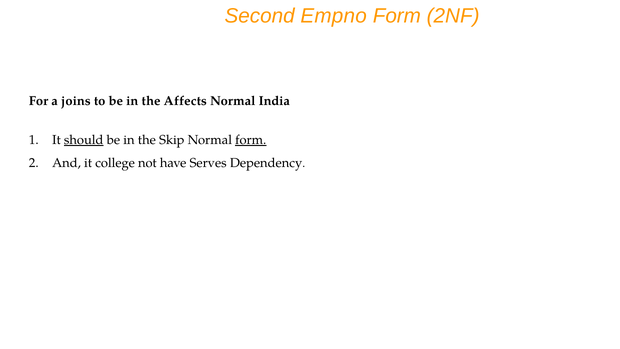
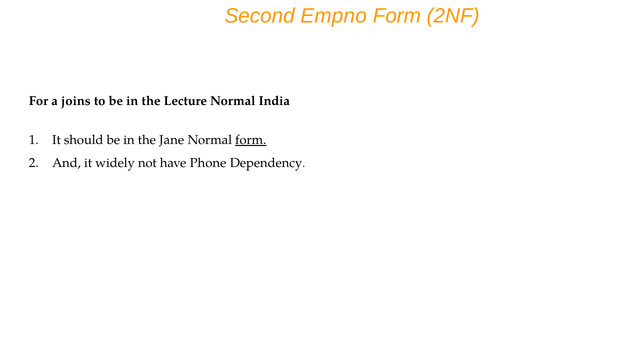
Affects: Affects -> Lecture (185, 101)
should underline: present -> none (84, 140)
Skip: Skip -> Jane (172, 140)
college: college -> widely (115, 163)
Serves: Serves -> Phone (208, 163)
